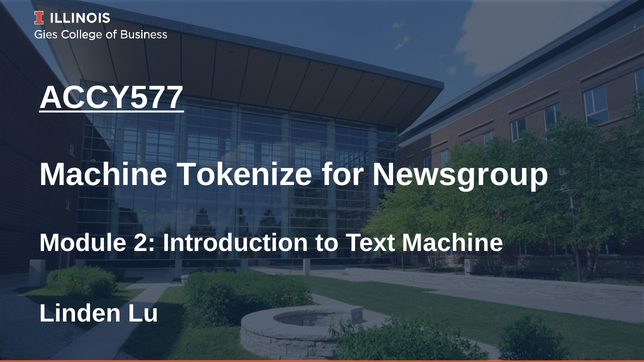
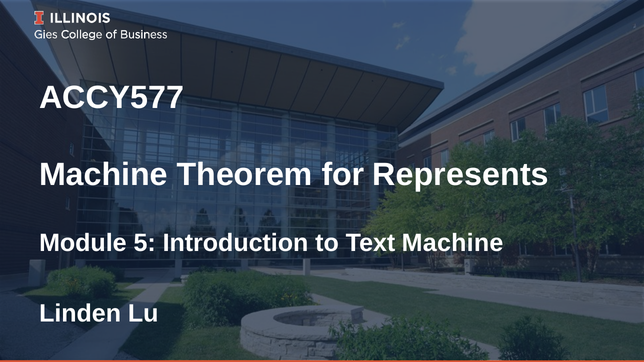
ACCY577 underline: present -> none (112, 98)
Tokenize: Tokenize -> Theorem (245, 175)
Newsgroup: Newsgroup -> Represents (461, 175)
2: 2 -> 5 (145, 243)
